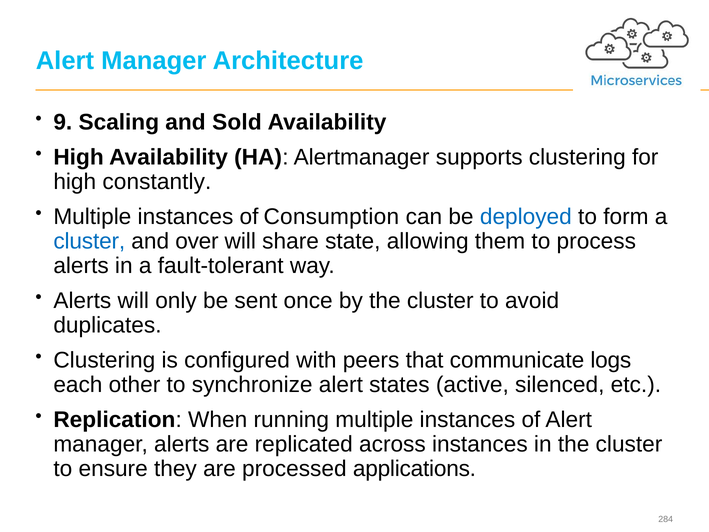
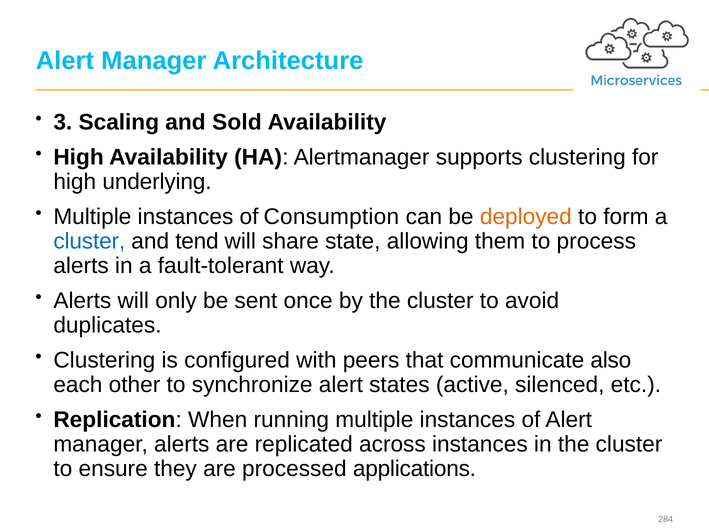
9: 9 -> 3 (63, 122)
constantly: constantly -> underlying (157, 182)
deployed colour: blue -> orange (526, 217)
over: over -> tend (197, 241)
logs: logs -> also (611, 360)
